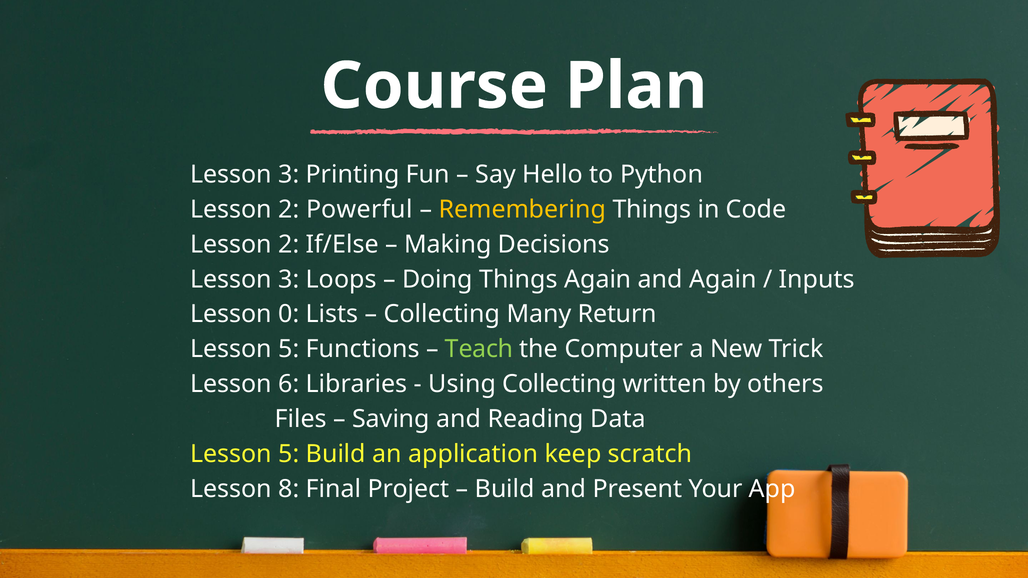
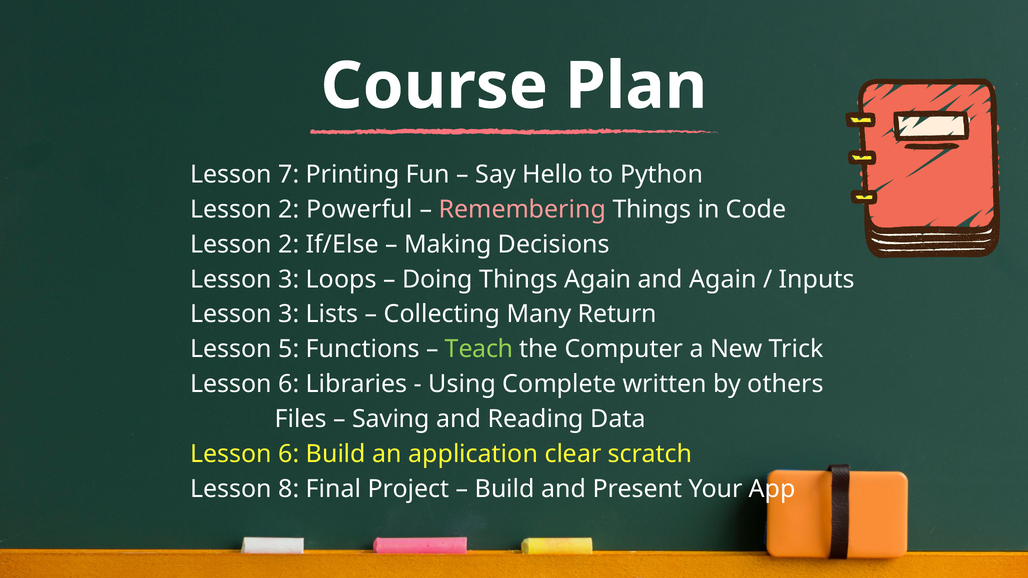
3: 3 -> 7 (289, 174)
Remembering colour: yellow -> pink (522, 209)
0: 0 -> 3 (289, 314)
Using Collecting: Collecting -> Complete (559, 384)
5: 5 -> 6 (289, 454)
keep: keep -> clear (573, 454)
